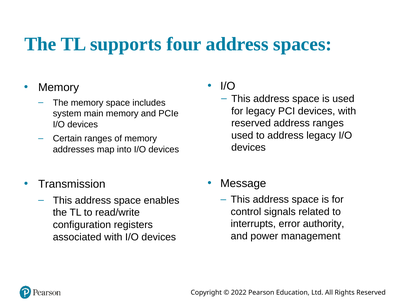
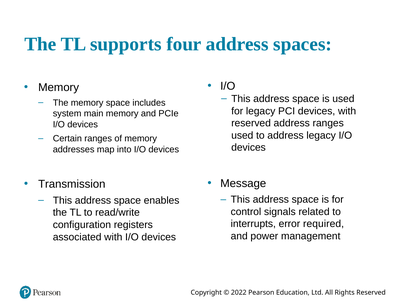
authority: authority -> required (324, 224)
